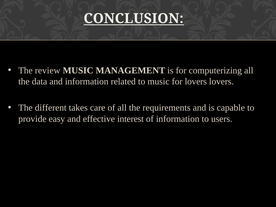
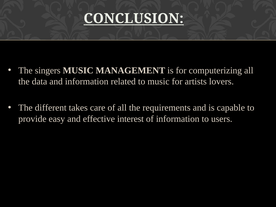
review: review -> singers (48, 70)
for lovers: lovers -> artists (196, 81)
